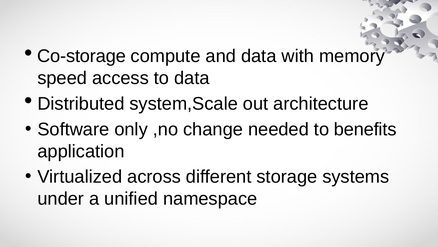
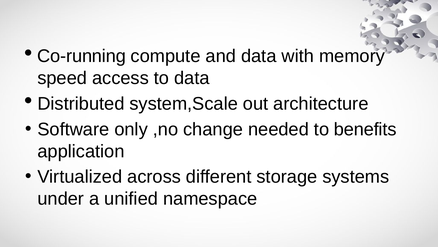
Co-storage: Co-storage -> Co-running (82, 56)
